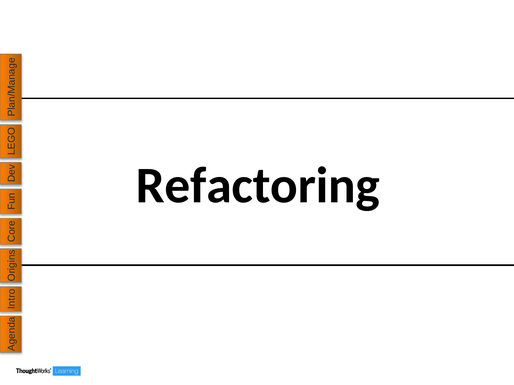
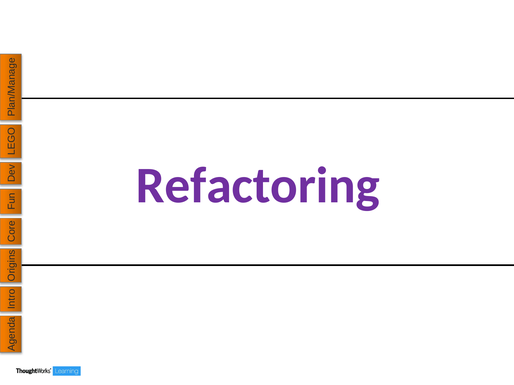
Refactoring colour: black -> purple (258, 186)
